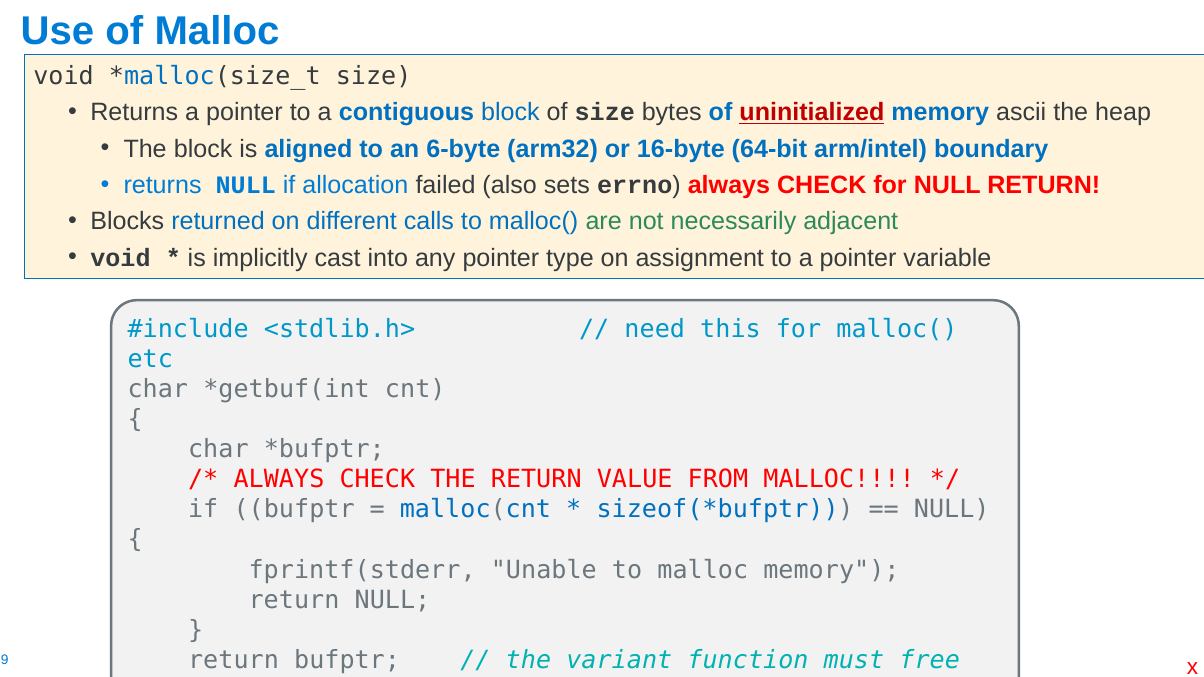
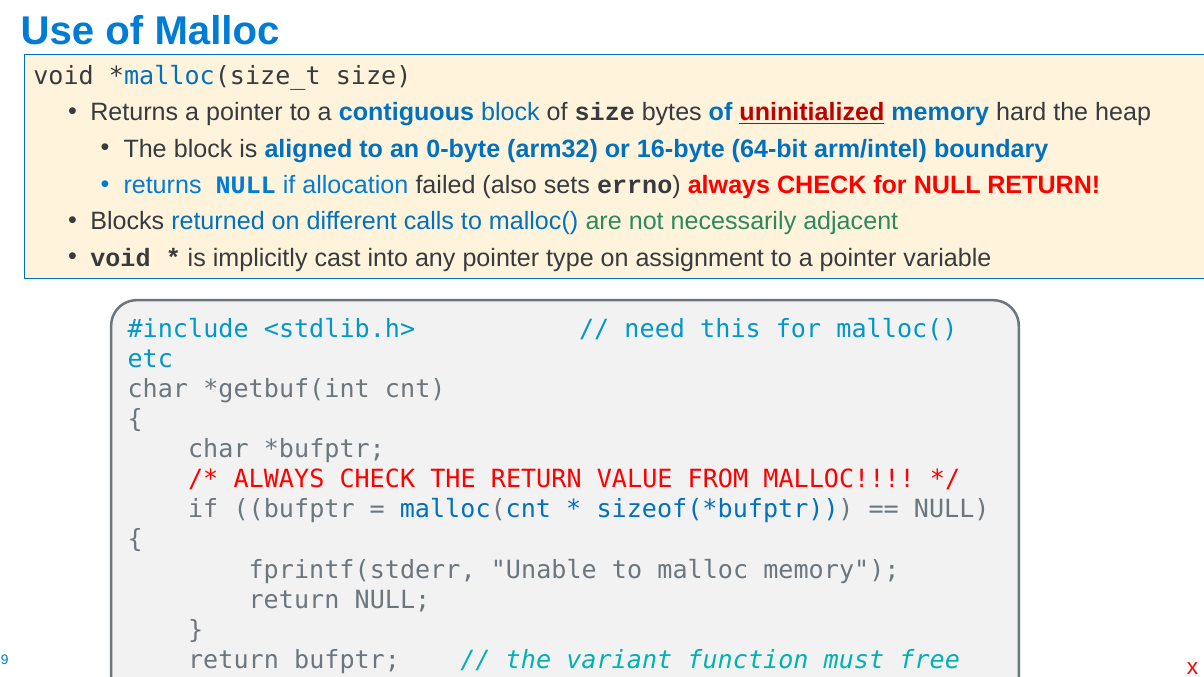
ascii: ascii -> hard (1021, 112)
6-byte: 6-byte -> 0-byte (463, 149)
